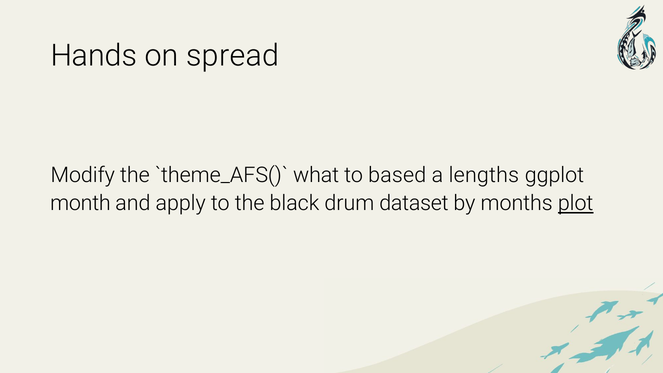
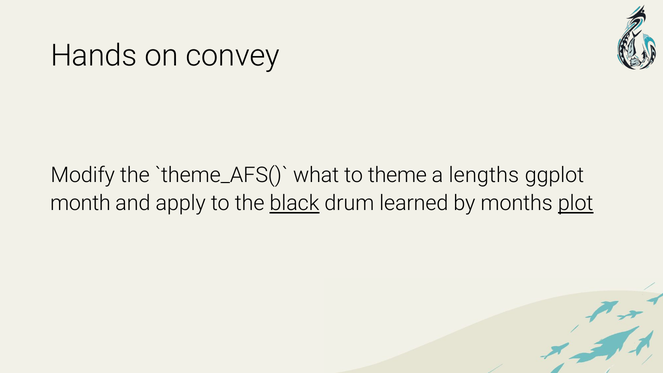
spread: spread -> convey (233, 56)
based: based -> theme (397, 175)
black underline: none -> present (294, 203)
dataset: dataset -> learned (414, 203)
